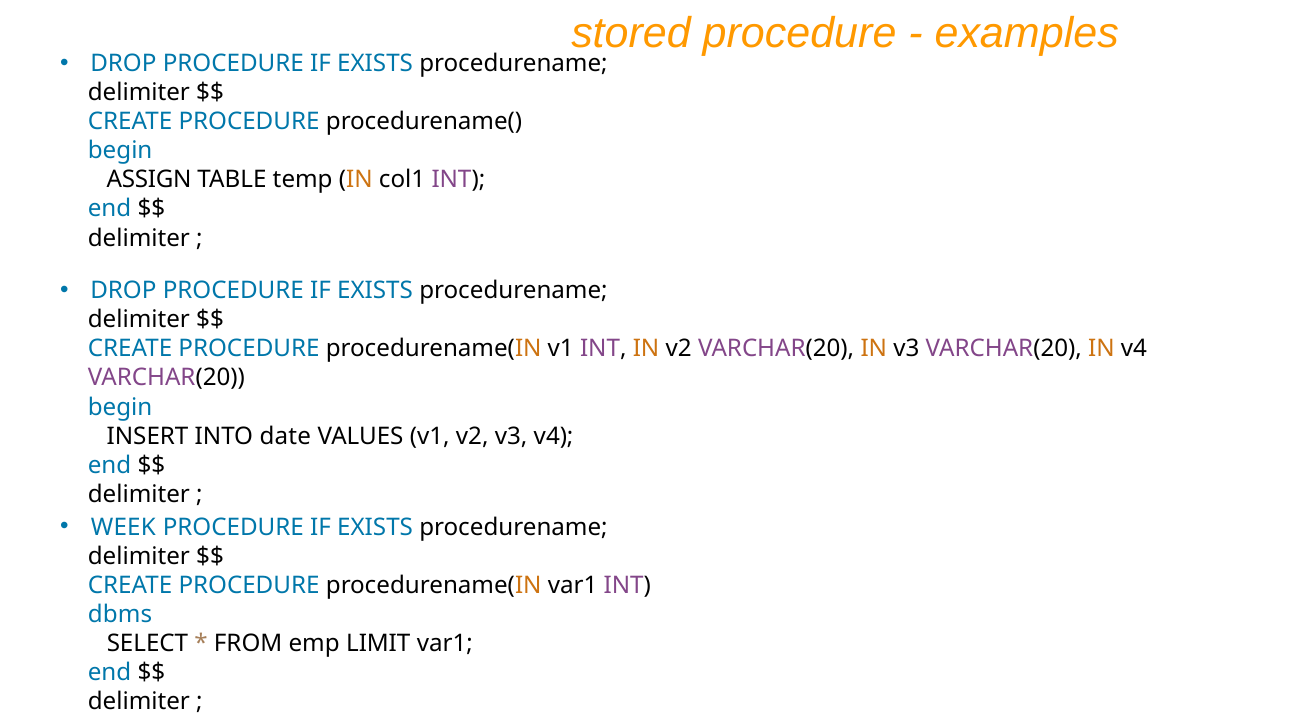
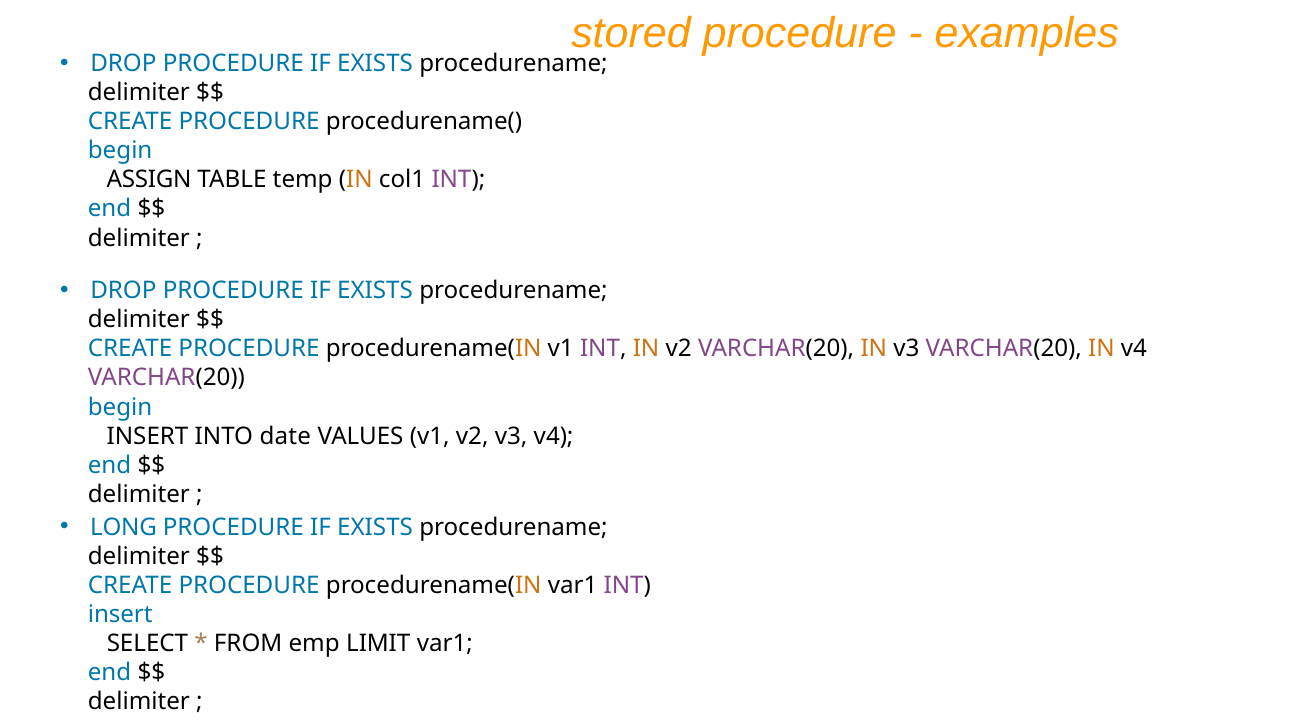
WEEK: WEEK -> LONG (124, 527)
dbms: dbms -> insert (120, 614)
